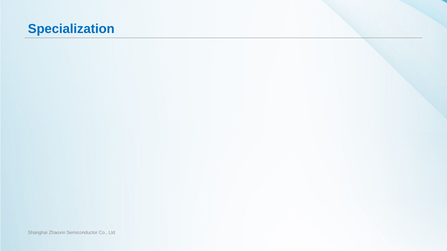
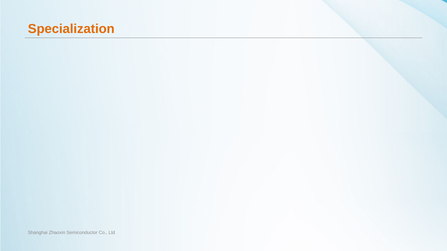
Specialization colour: blue -> orange (71, 29)
